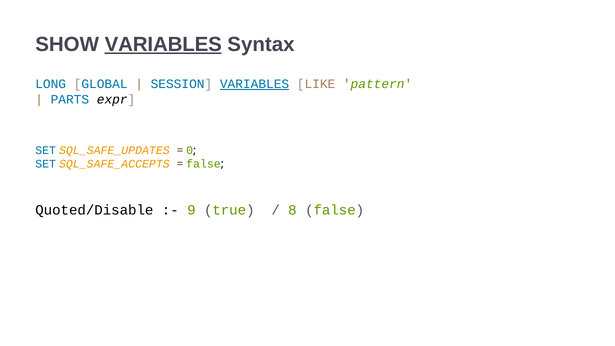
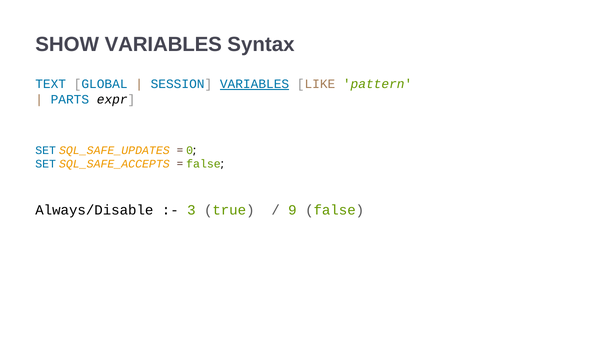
VARIABLES underline: present -> none (163, 44)
LONG: LONG -> TEXT (51, 84)
Quoted/Disable: Quoted/Disable -> Always/Disable (94, 210)
9: 9 -> 3 (191, 210)
8: 8 -> 9 (292, 210)
